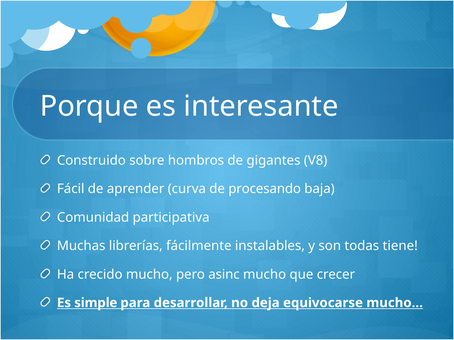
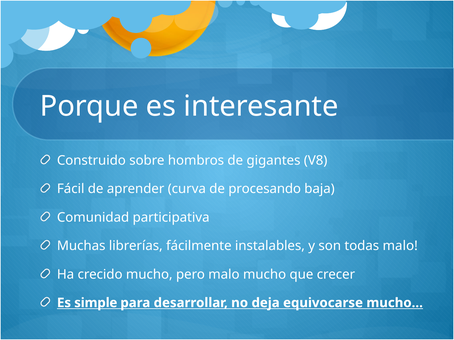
todas tiene: tiene -> malo (400, 246)
pero asinc: asinc -> malo (224, 275)
